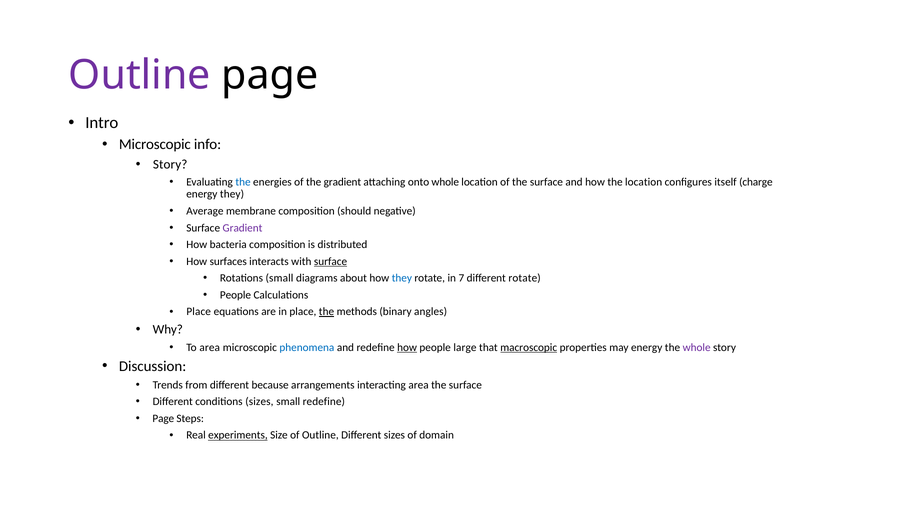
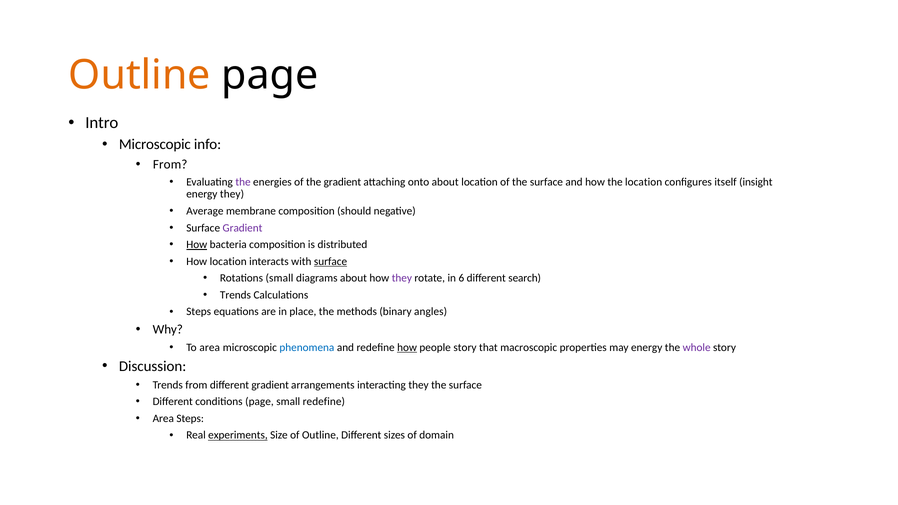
Outline colour: purple -> orange (140, 75)
Story: Story -> From (170, 164)
the colour: blue -> purple (243, 182)
onto whole: whole -> about (445, 182)
charge: charge -> insight (756, 182)
How underline: none -> present (197, 245)
How surfaces: surfaces -> location (228, 261)
they colour: blue -> purple (402, 278)
7: 7 -> 6 (461, 278)
different rotate: rotate -> search (525, 278)
People: People -> Trends (235, 295)
Place: Place -> Steps (199, 312)
the underline: present -> none (327, 312)
people large: large -> story (465, 347)
macroscopic underline: present -> none (529, 347)
different because: because -> gradient (270, 385)
interacting area: area -> they (419, 385)
conditions sizes: sizes -> page (259, 402)
Page: Page -> Area (163, 419)
